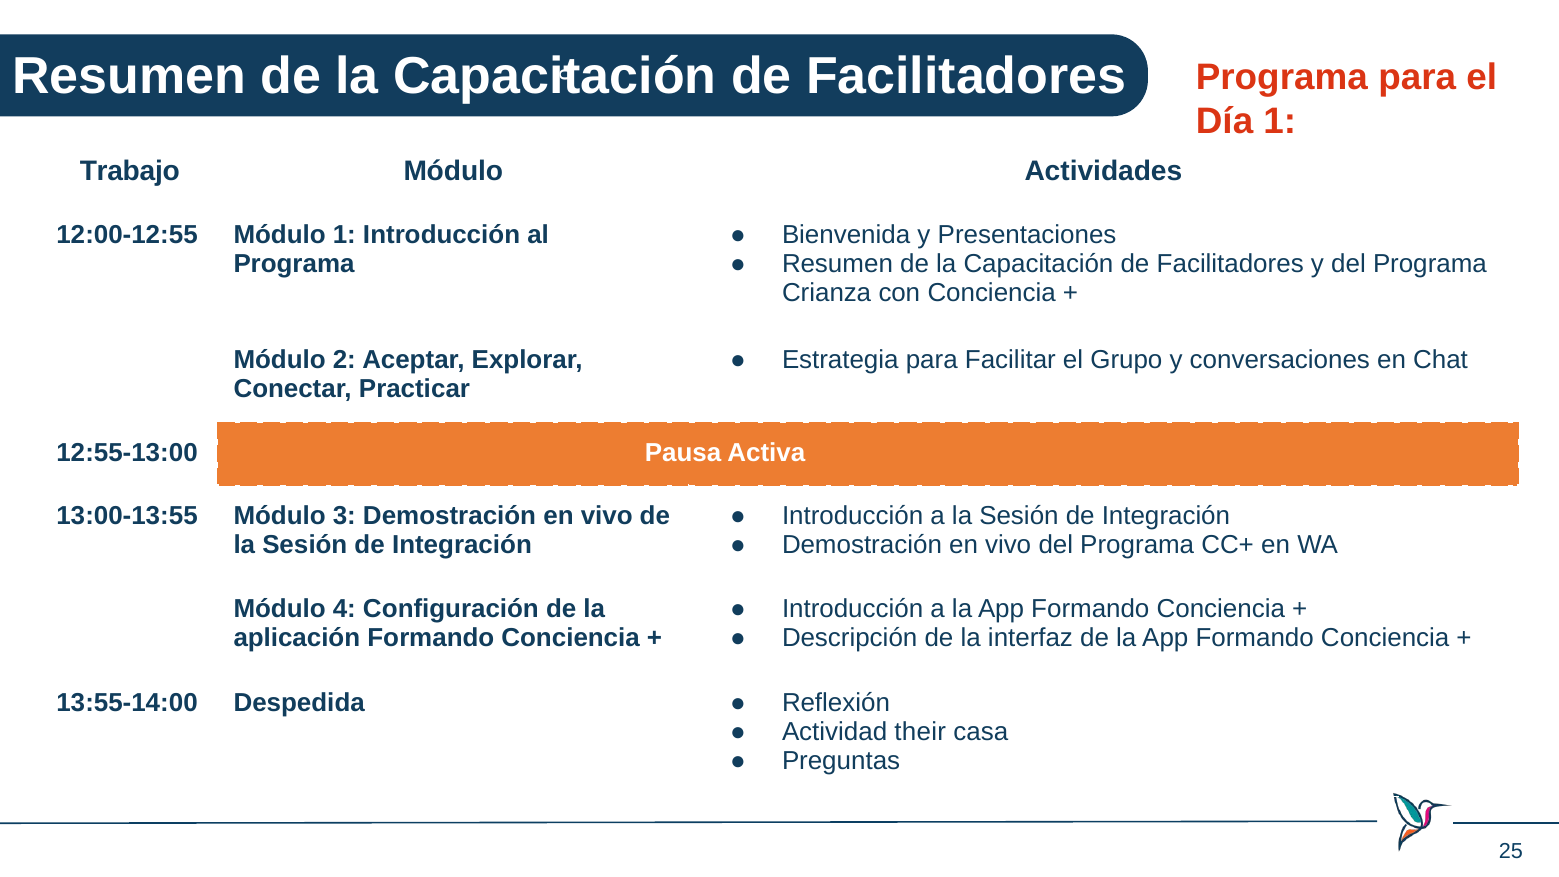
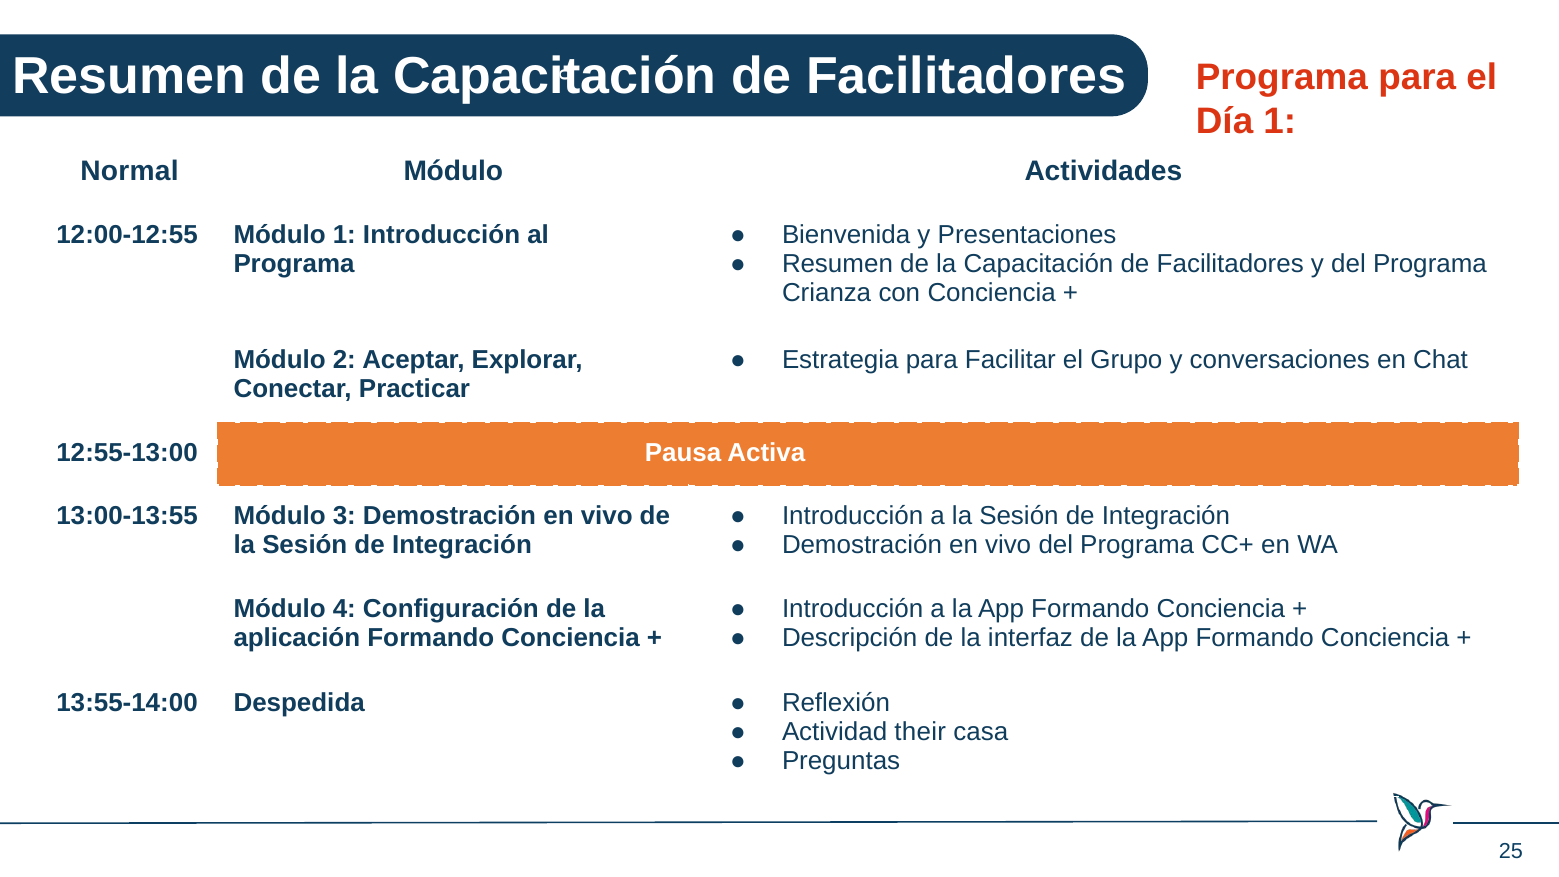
Trabajo: Trabajo -> Normal (129, 171)
